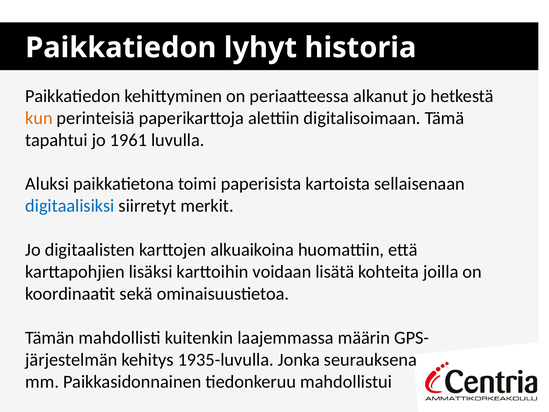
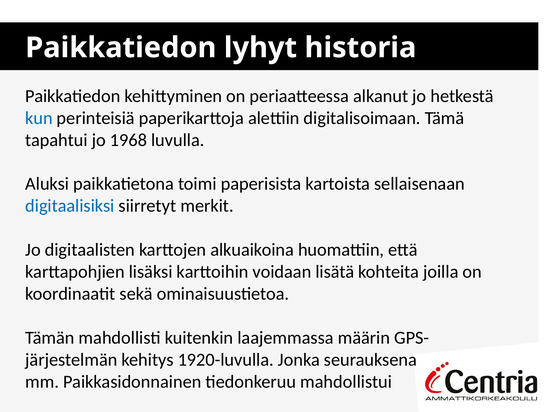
kun colour: orange -> blue (39, 118)
1961: 1961 -> 1968 (128, 140)
1935-luvulla: 1935-luvulla -> 1920-luvulla (226, 359)
